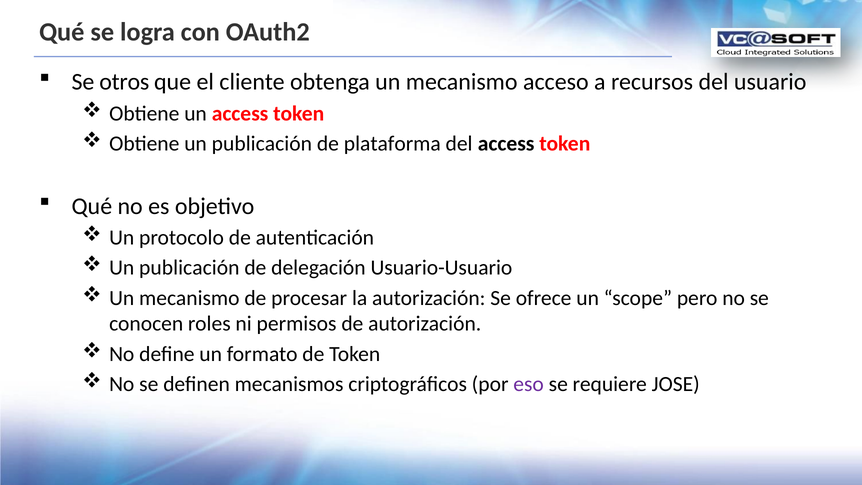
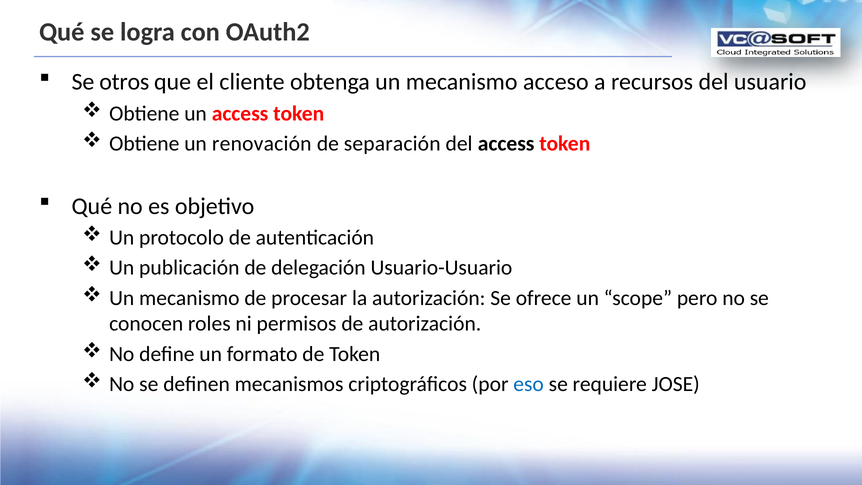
Obtiene un publicación: publicación -> renovación (262, 144)
plataforma: plataforma -> separación (392, 144)
eso colour: purple -> blue (529, 384)
